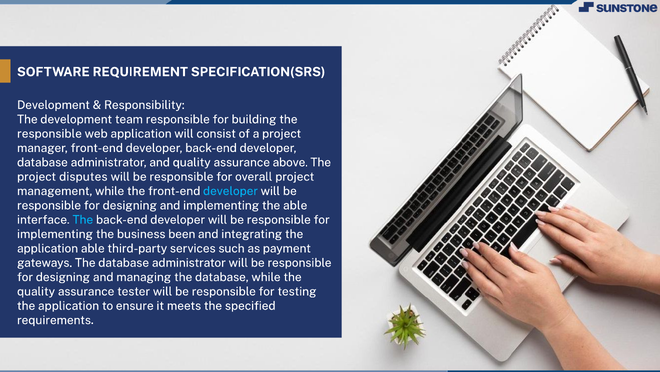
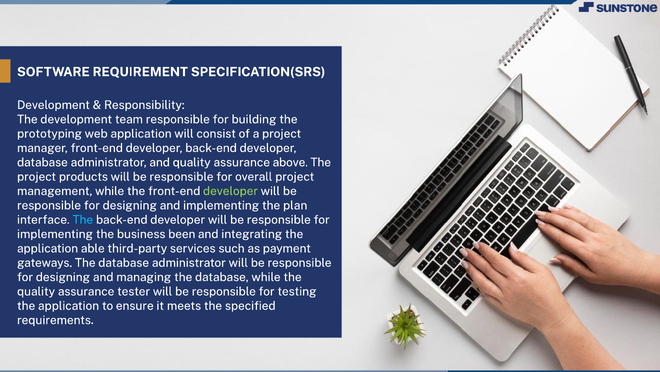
responsible: responsible -> prototyping (50, 133)
disputes: disputes -> products (83, 176)
developer colour: light blue -> light green (231, 191)
the able: able -> plan (295, 205)
